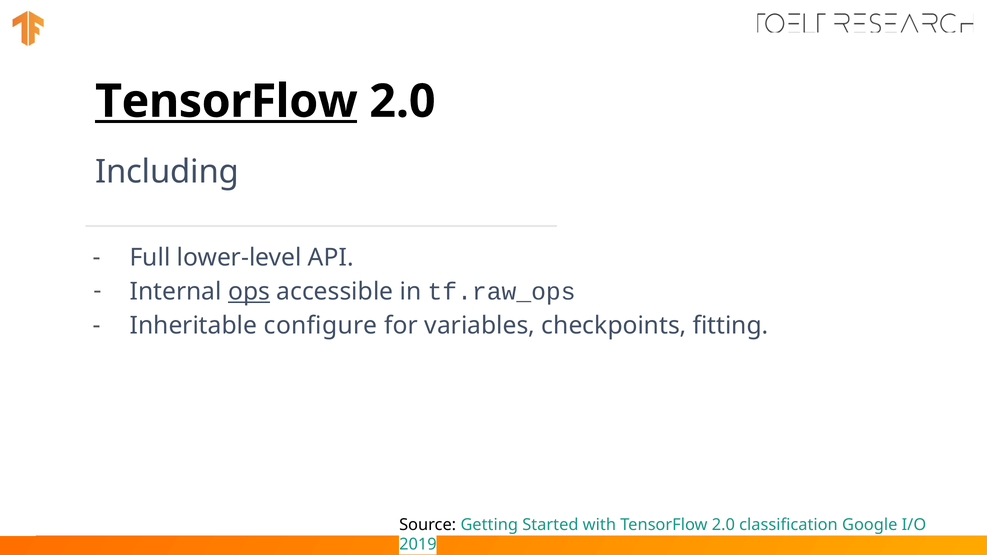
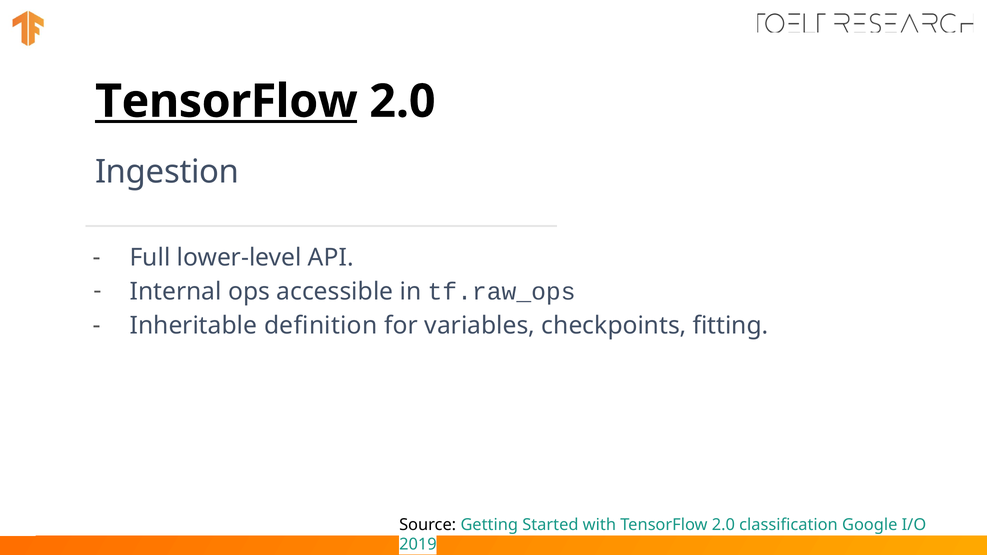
Including: Including -> Ingestion (167, 172)
ops underline: present -> none (249, 292)
configure: configure -> definition (321, 326)
